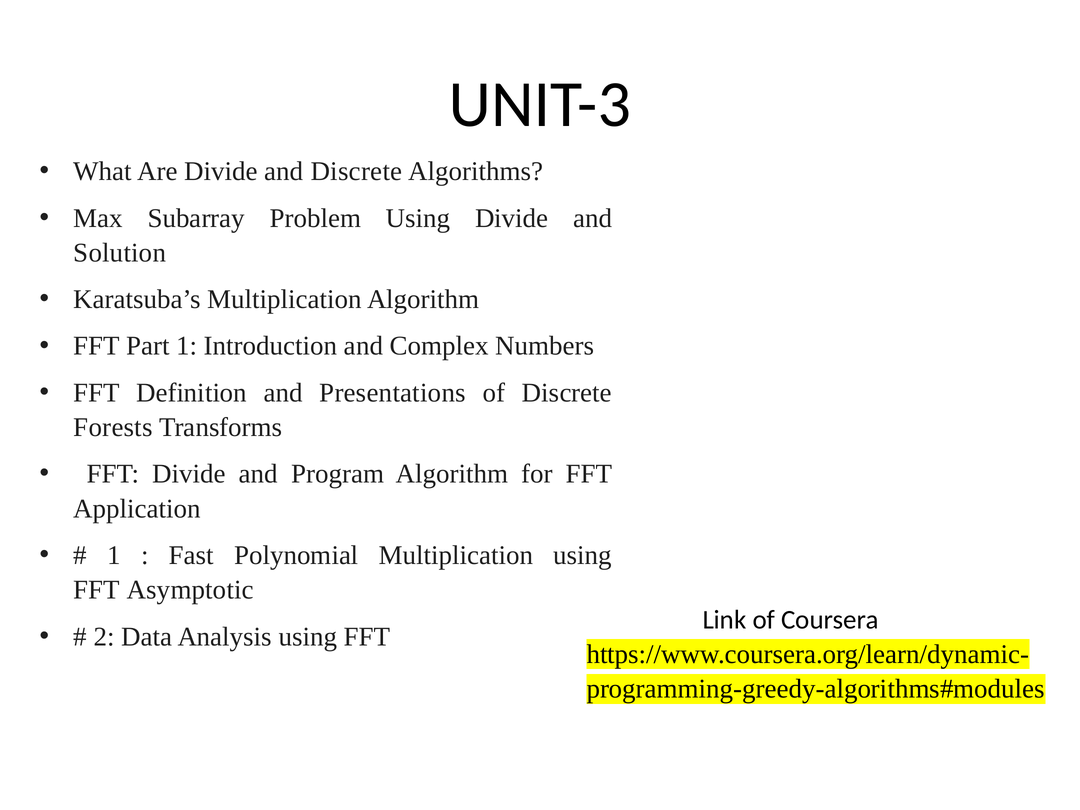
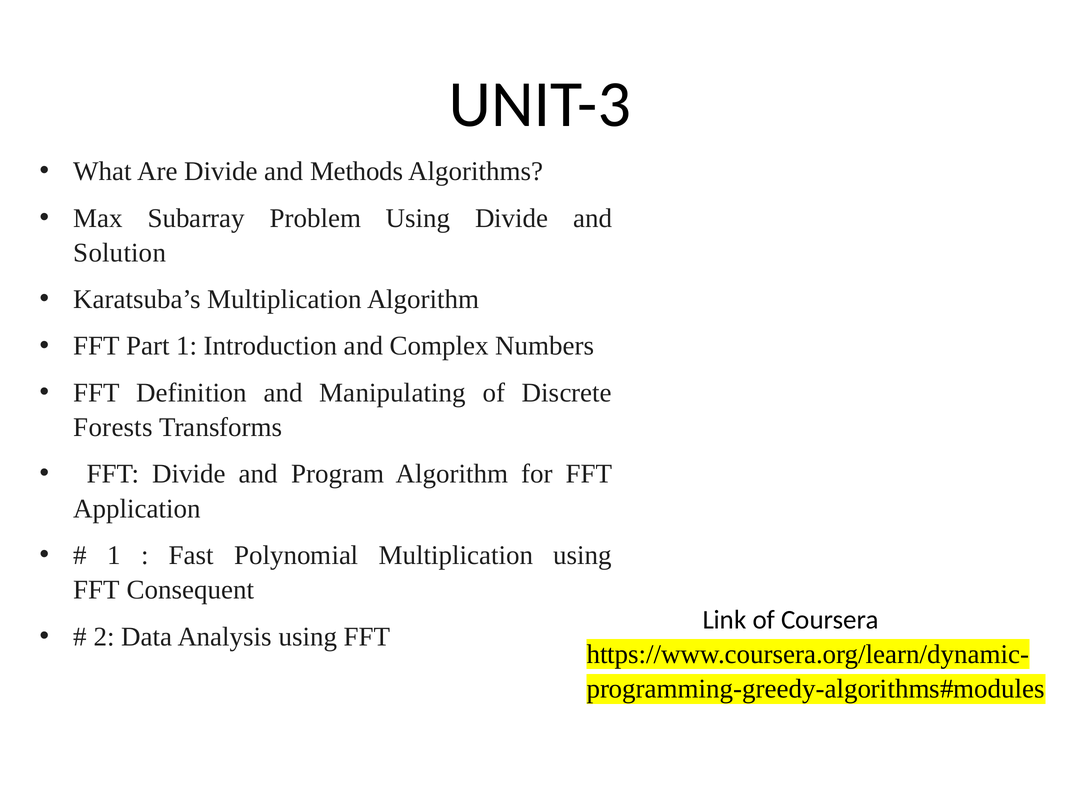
and Discrete: Discrete -> Methods (357, 172)
Presentations: Presentations -> Manipulating (393, 393)
Asymptotic: Asymptotic -> Consequent (190, 590)
